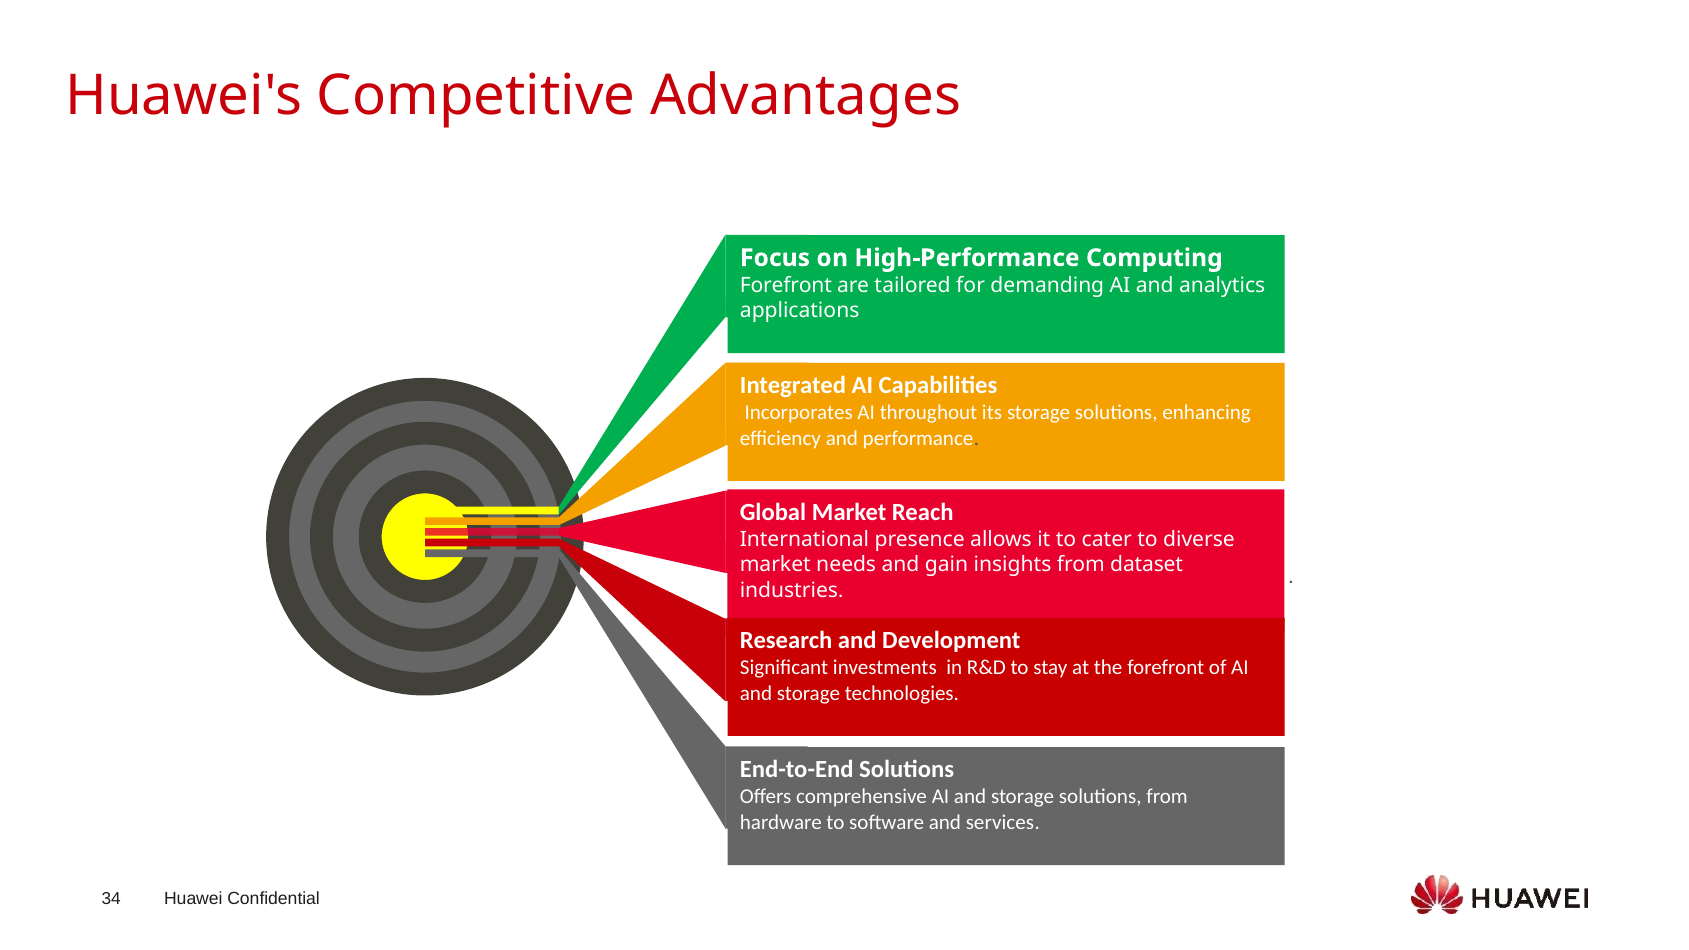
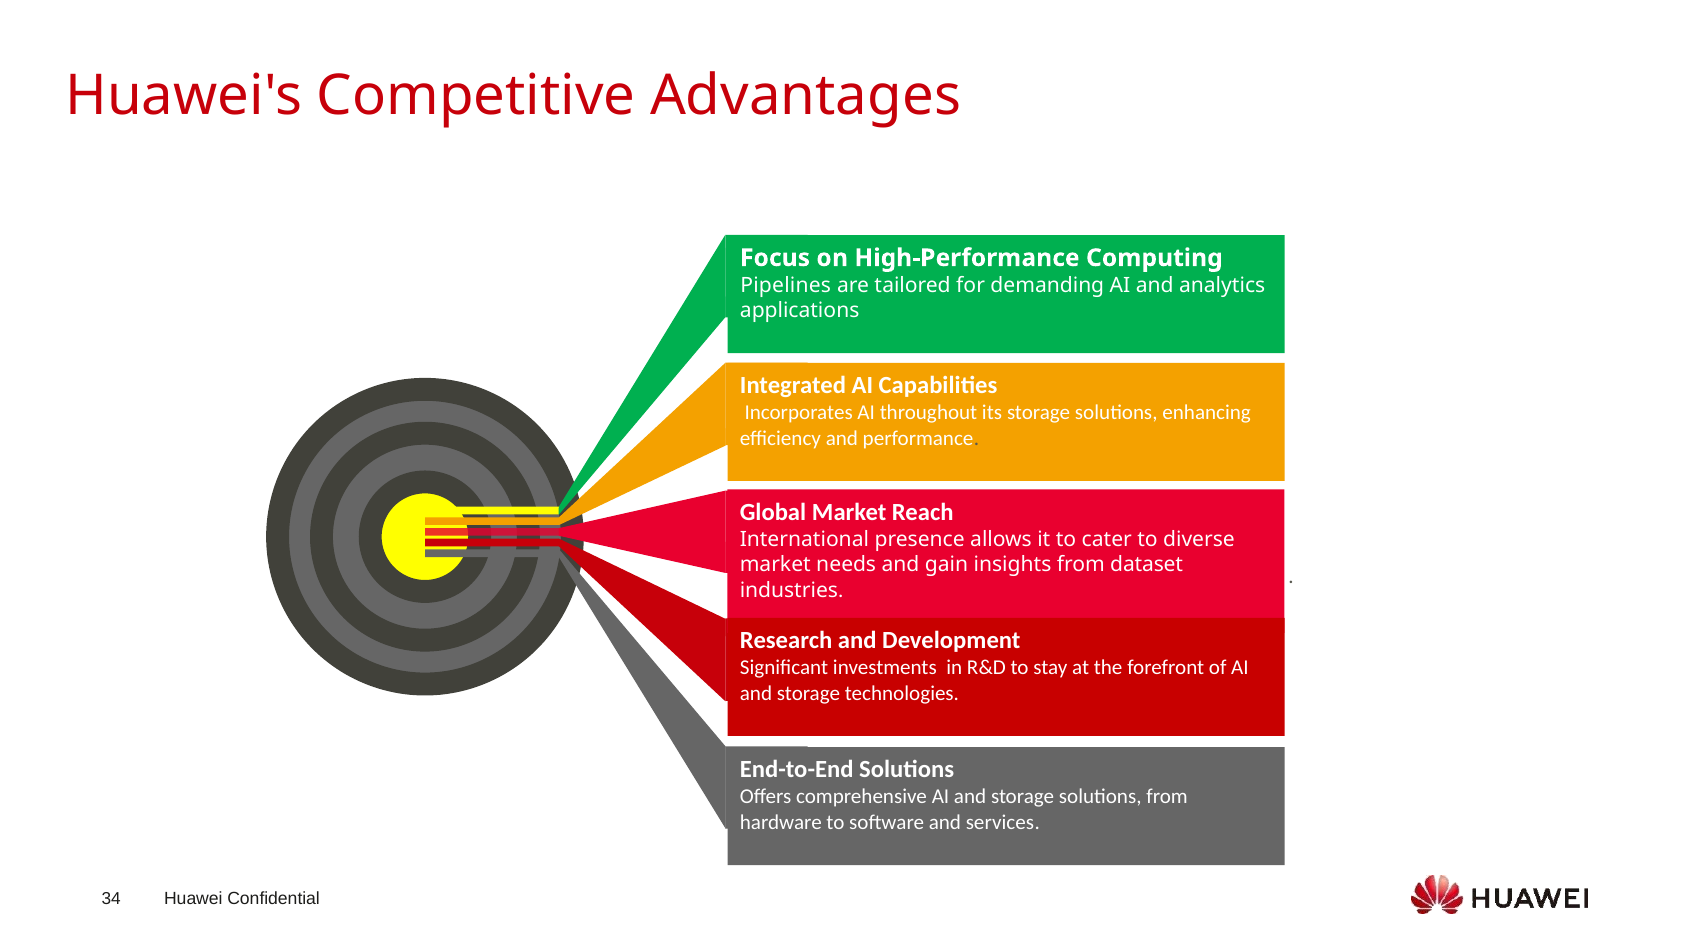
Forefront: Forefront -> Pipelines (786, 285)
